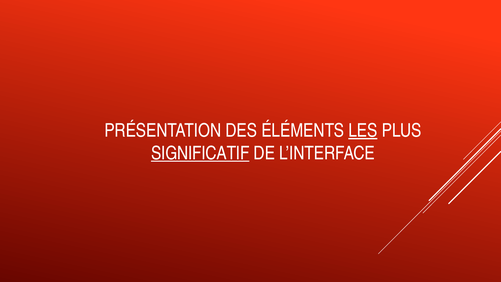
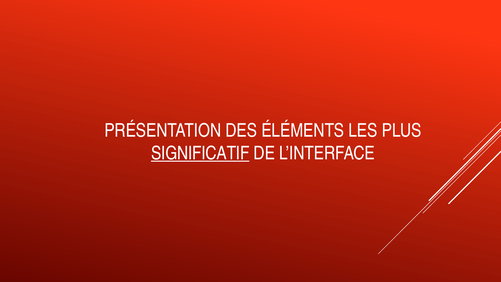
LES underline: present -> none (363, 131)
